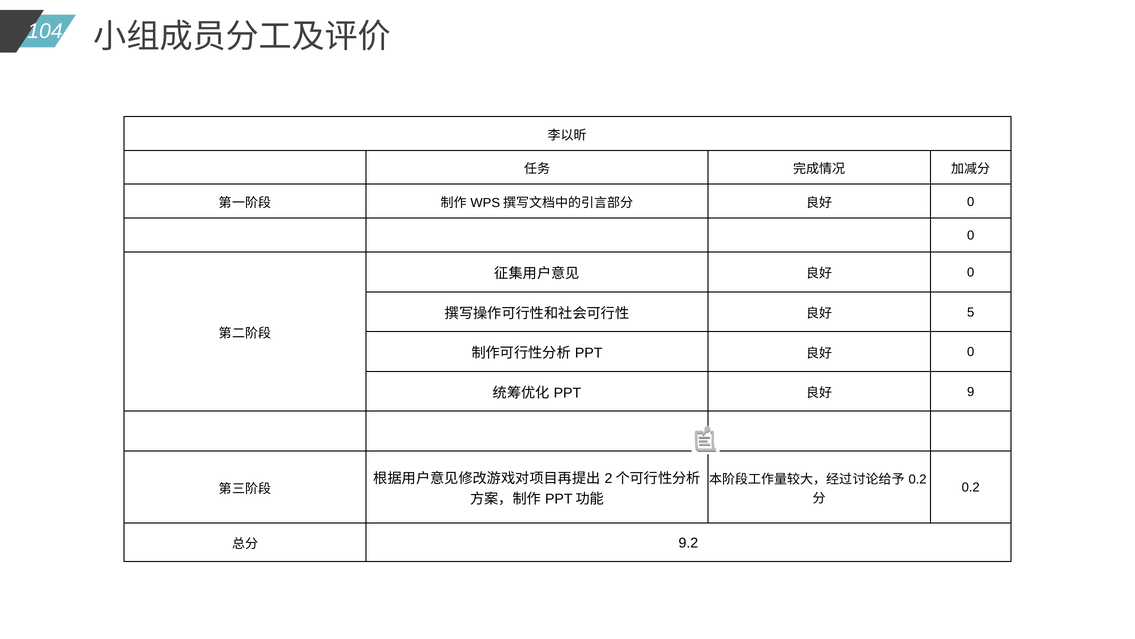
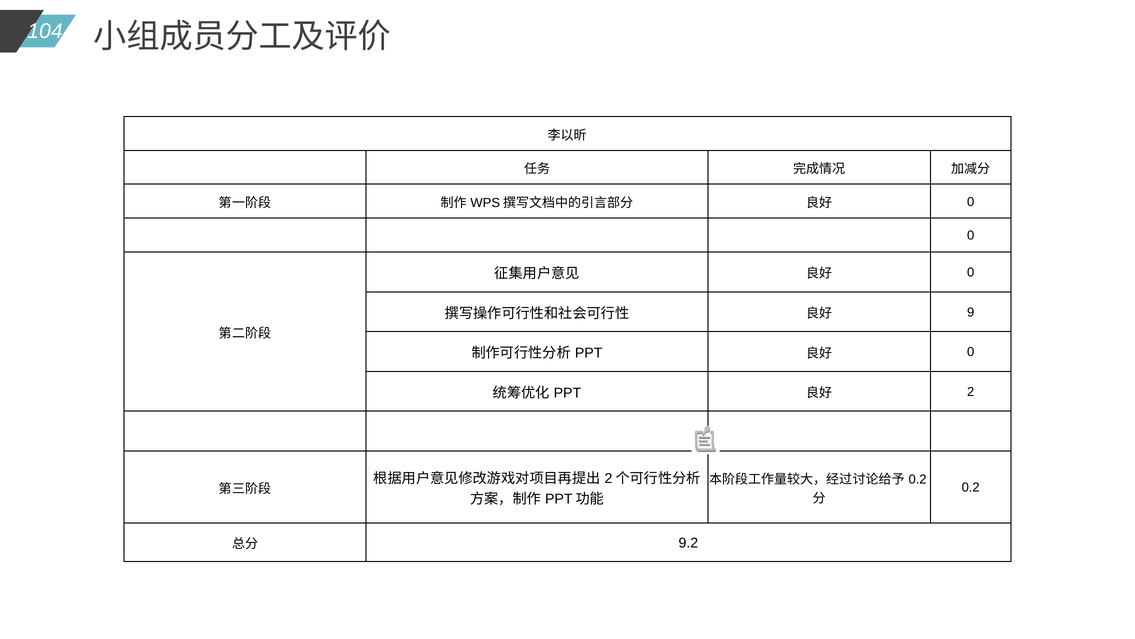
5: 5 -> 9 (971, 312)
9: 9 -> 2 (971, 391)
